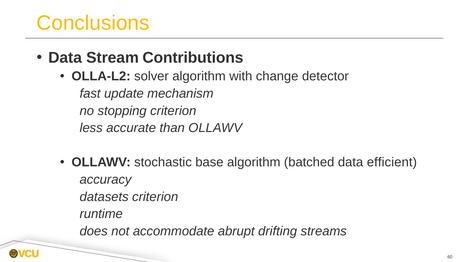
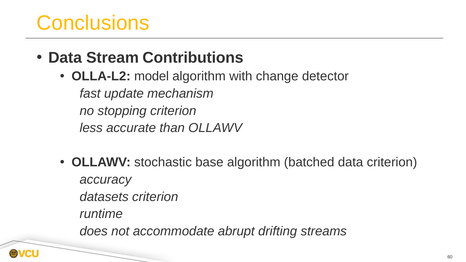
solver: solver -> model (152, 76)
data efficient: efficient -> criterion (392, 162)
